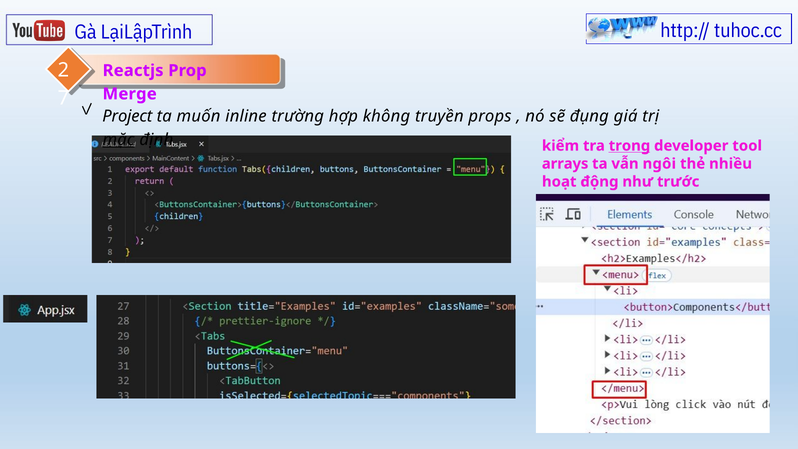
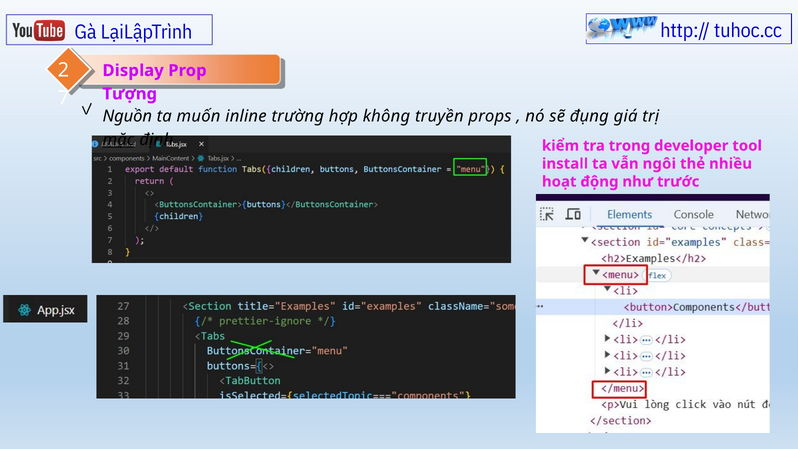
Reactjs: Reactjs -> Display (133, 71)
Merge: Merge -> Tượng (130, 94)
Project: Project -> Nguồn (127, 116)
trong underline: present -> none (629, 146)
arrays: arrays -> install (565, 164)
